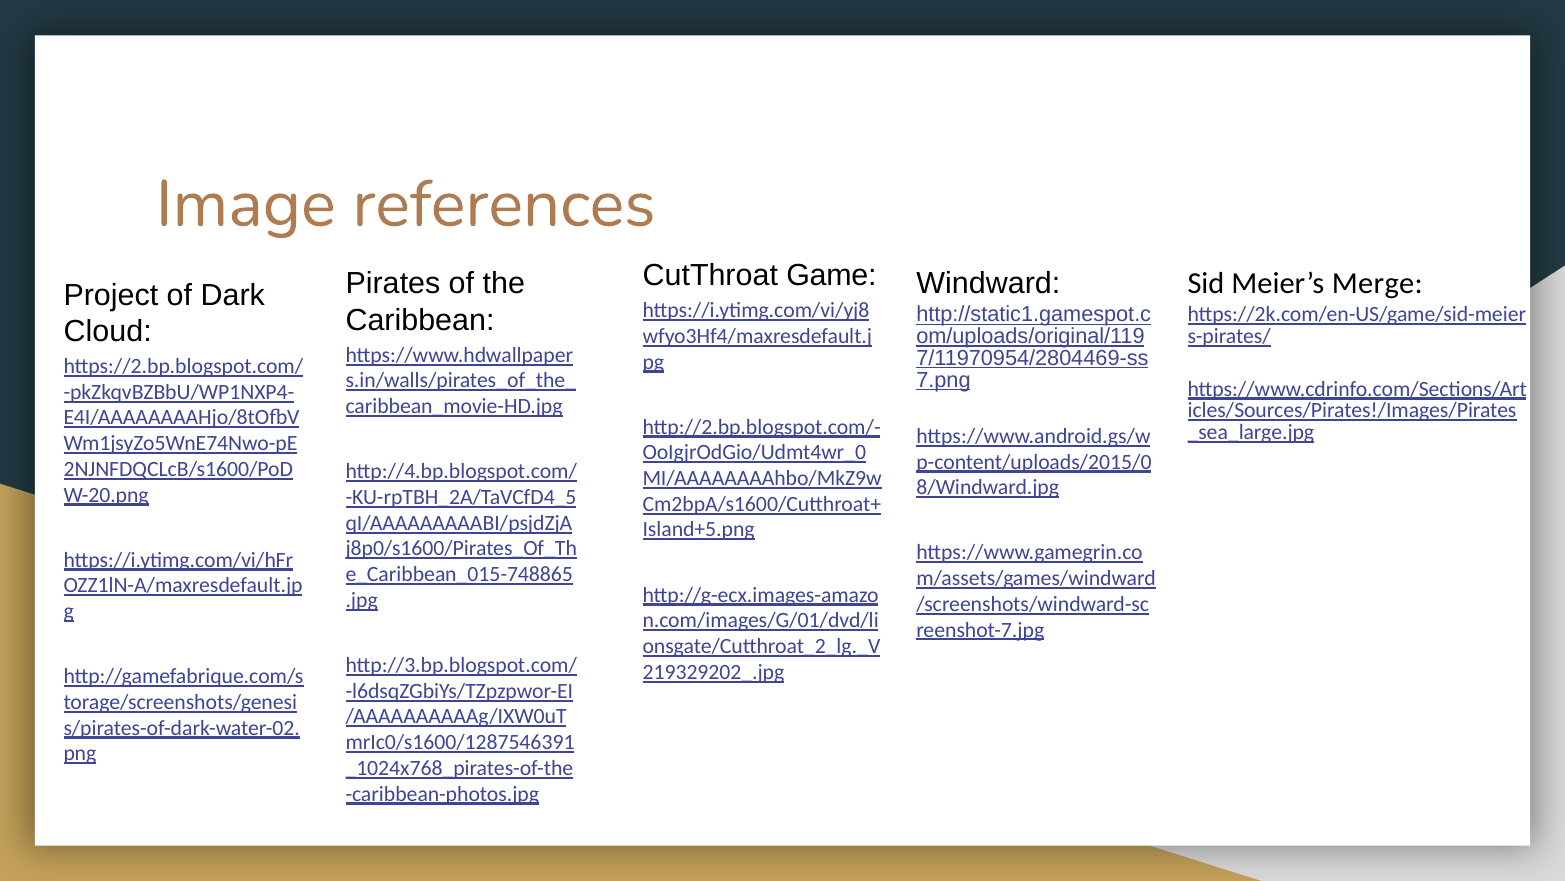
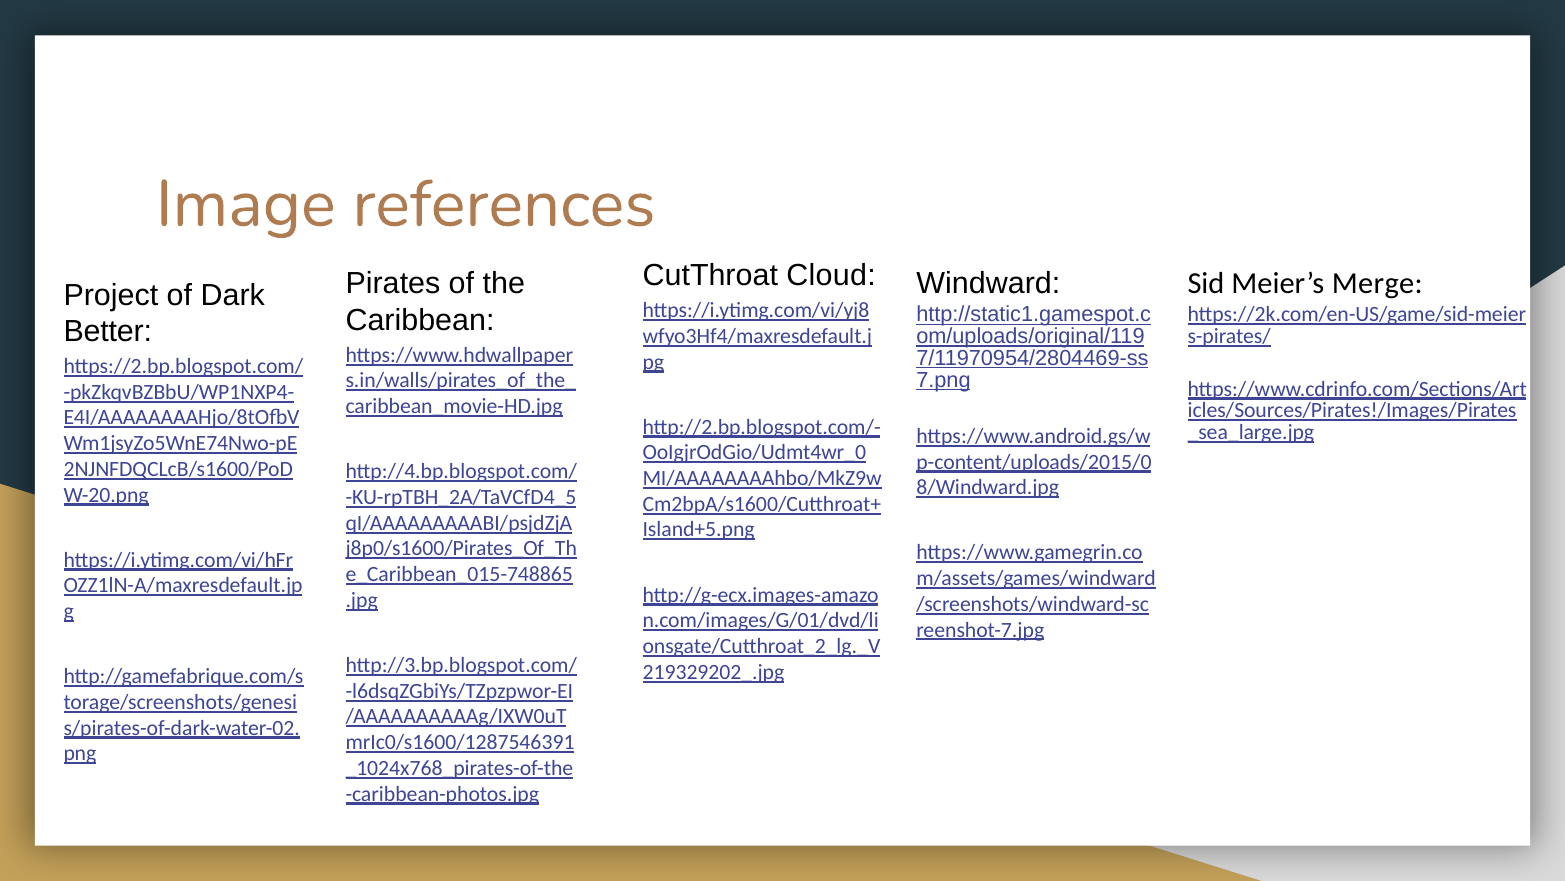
Game: Game -> Cloud (831, 276)
Cloud: Cloud -> Better (108, 331)
